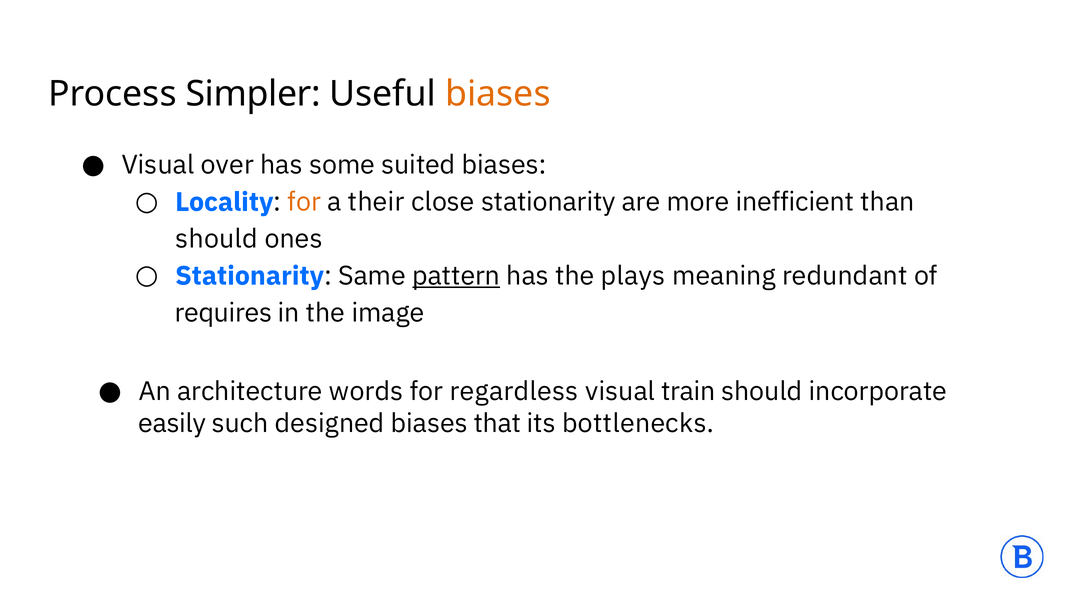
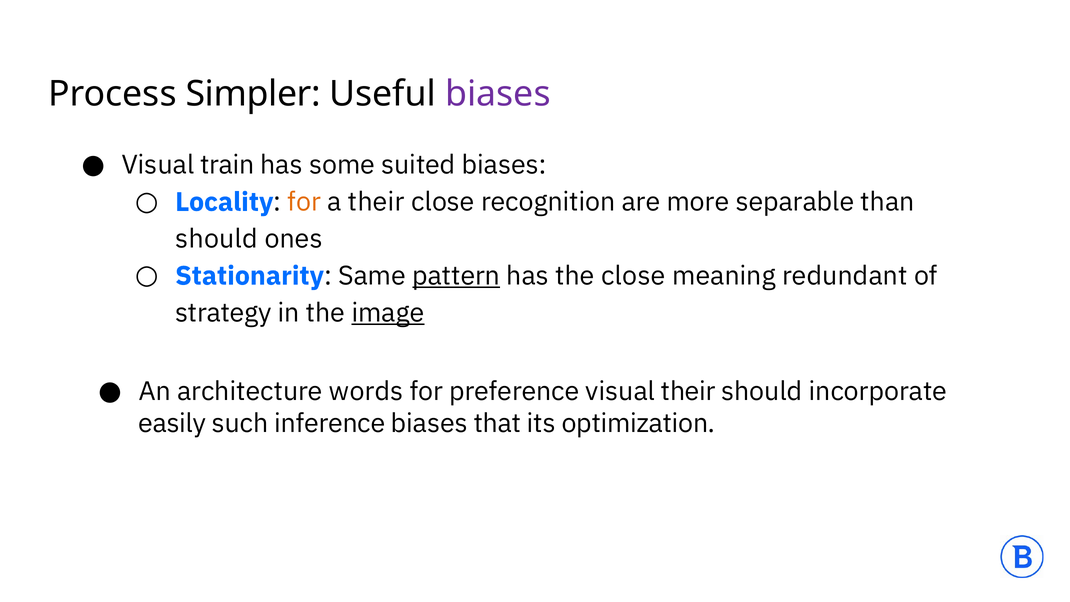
biases colour: orange -> purple (498, 94)
over: over -> train (227, 165)
close stationarity: stationarity -> recognition (548, 202)
inefficient: inefficient -> separable (795, 202)
the plays: plays -> close (633, 276)
requires: requires -> strategy (223, 313)
image underline: none -> present (388, 313)
regardless: regardless -> preference (514, 391)
visual train: train -> their (688, 391)
designed: designed -> inference (330, 423)
bottlenecks: bottlenecks -> optimization (638, 423)
